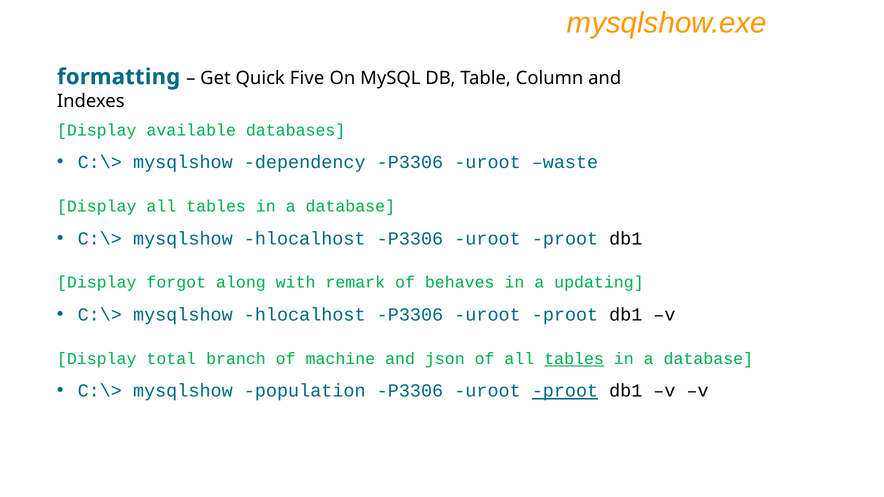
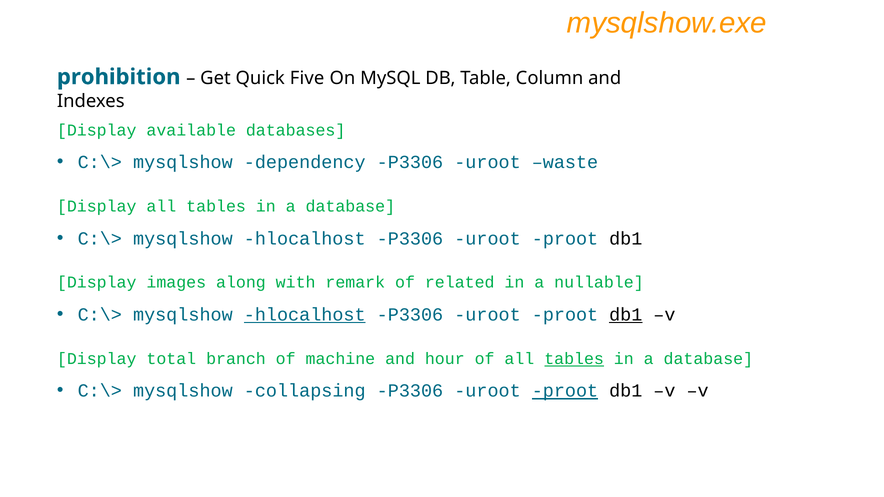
formatting: formatting -> prohibition (119, 77)
forgot: forgot -> images (176, 283)
behaves: behaves -> related (460, 283)
updating: updating -> nullable (599, 283)
hlocalhost underline: none -> present (305, 315)
db1 underline: none -> present (626, 315)
json: json -> hour (445, 359)
population: population -> collapsing (305, 391)
